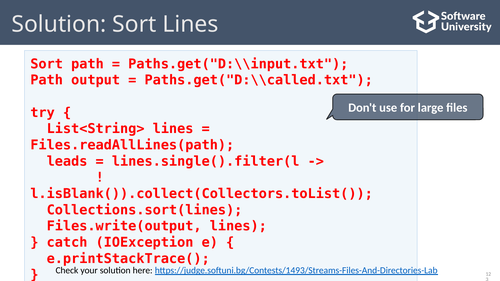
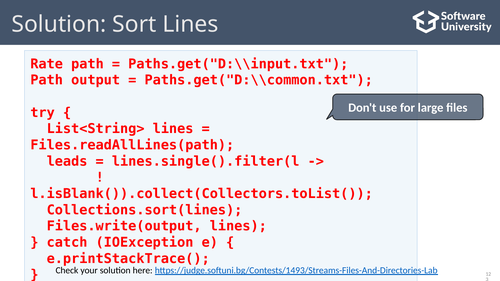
Sort: Sort -> Rate (47, 64)
Paths.get("D:\\called.txt: Paths.get("D:\\called.txt -> Paths.get("D:\\common.txt (259, 80)
